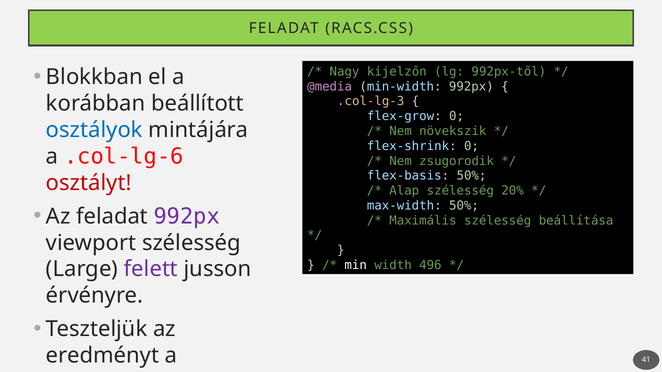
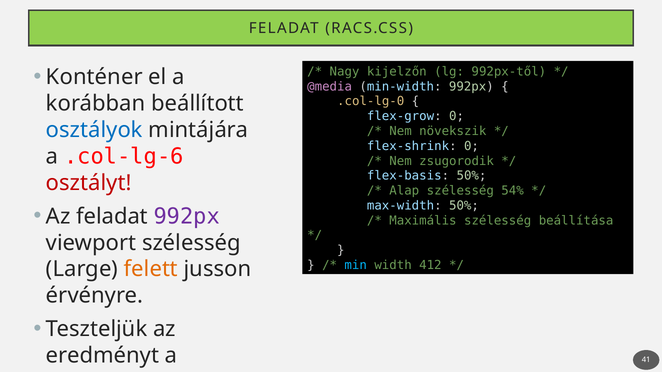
Blokkban: Blokkban -> Konténer (94, 77)
.col-lg-3: .col-lg-3 -> .col-lg-0 (371, 101)
20%: 20% -> 54% (513, 191)
min colour: white -> light blue (356, 265)
496: 496 -> 412 (430, 265)
felett colour: purple -> orange (151, 269)
